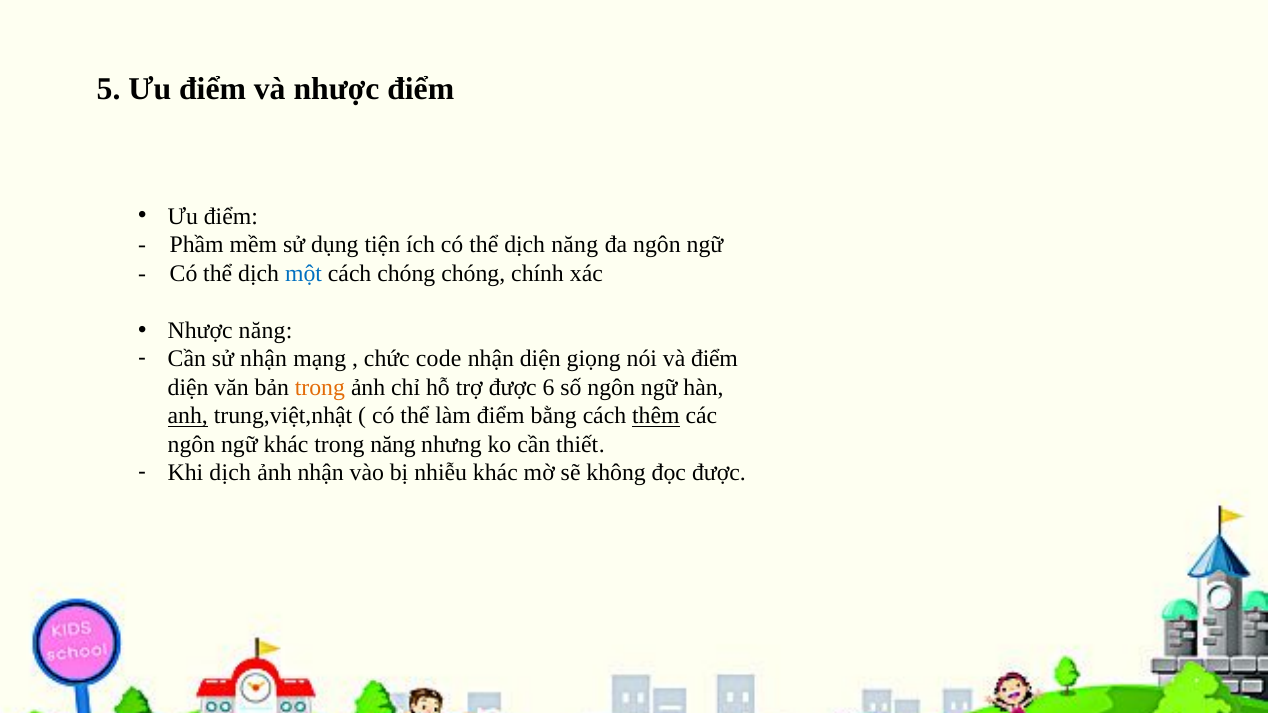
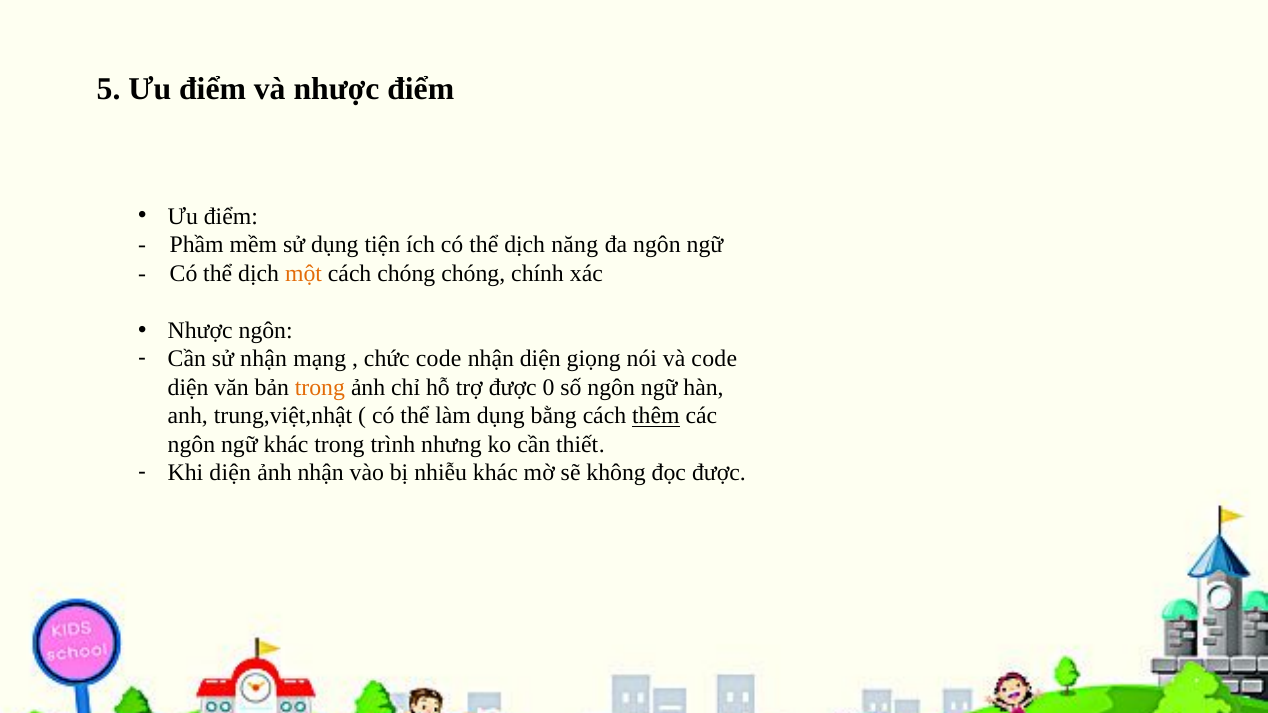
một colour: blue -> orange (304, 274)
Nhược năng: năng -> ngôn (266, 331)
và điểm: điểm -> code (714, 359)
6: 6 -> 0 (549, 388)
anh underline: present -> none (188, 416)
làm điểm: điểm -> dụng (501, 416)
trong năng: năng -> trình (393, 445)
Khi dịch: dịch -> diện (230, 473)
